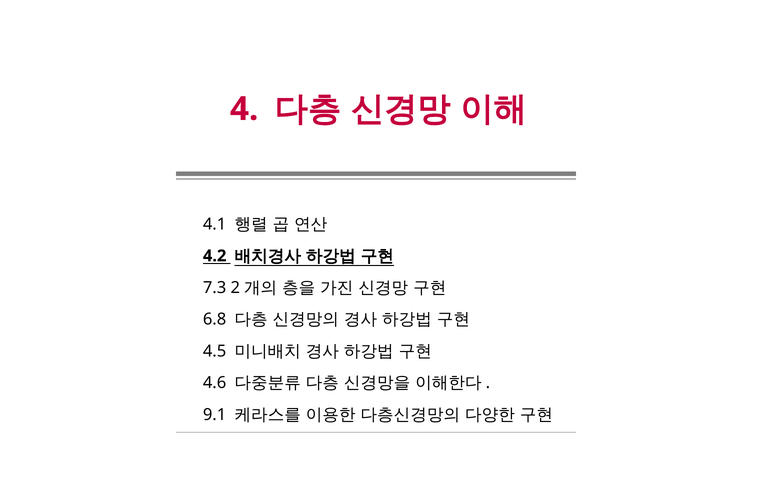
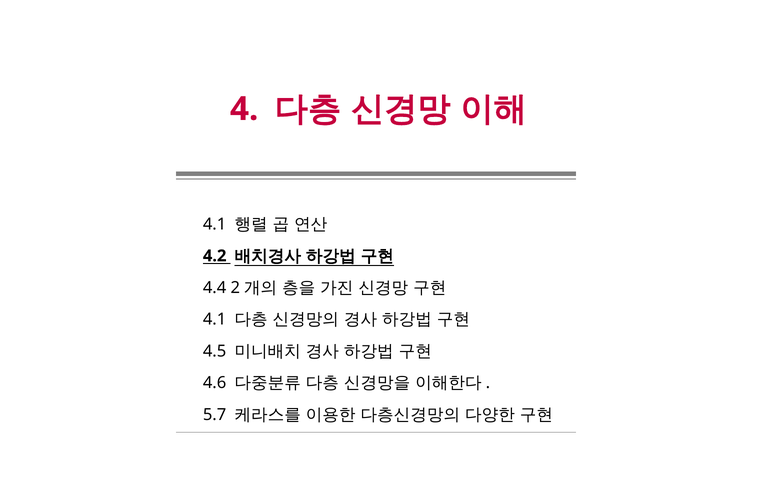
7.3: 7.3 -> 4.4 (215, 288)
6.8: 6.8 -> 4.1 (215, 319)
9.1: 9.1 -> 5.7 (215, 414)
